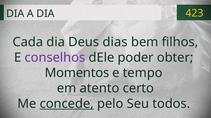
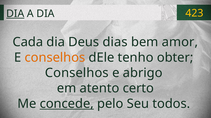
DIA underline: none -> present (15, 14)
filhos: filhos -> amor (180, 42)
conselhos colour: purple -> orange (55, 58)
poder: poder -> tenho (136, 58)
Momentos: Momentos -> Conselhos (77, 73)
tempo: tempo -> abrigo (143, 73)
